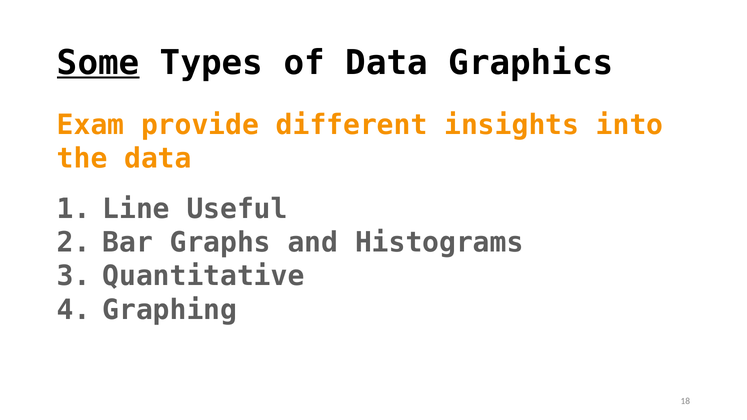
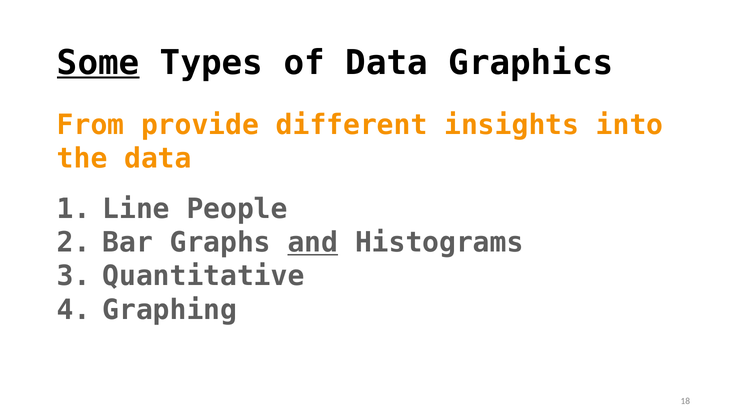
Exam: Exam -> From (91, 125)
Useful: Useful -> People (237, 209)
and underline: none -> present (313, 243)
